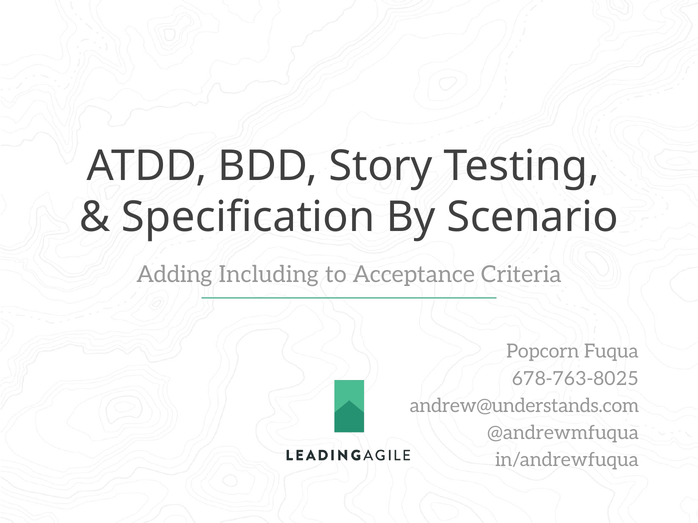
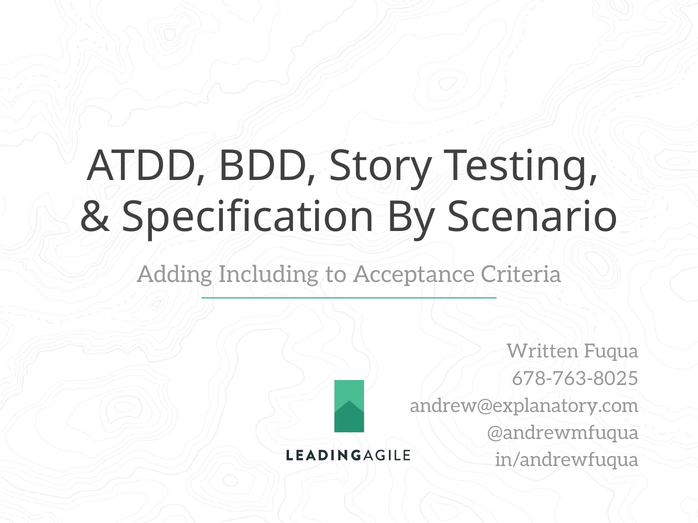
Popcorn: Popcorn -> Written (543, 352)
andrew@understands.com: andrew@understands.com -> andrew@explanatory.com (524, 406)
